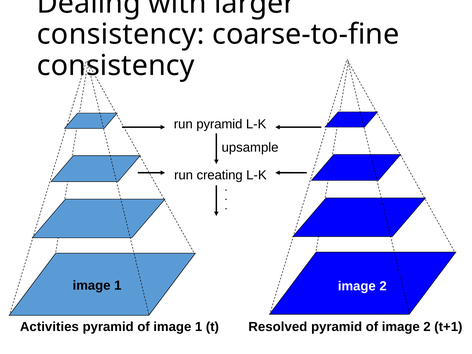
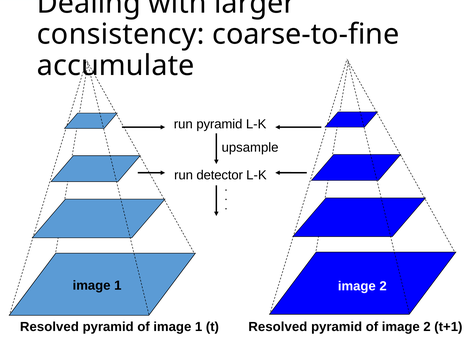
consistency: consistency -> accumulate (116, 66)
creating: creating -> detector (220, 175)
Activities: Activities -> Resolved (49, 327)
